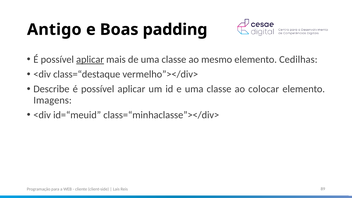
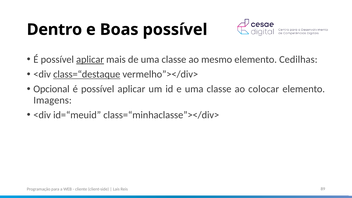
Antigo: Antigo -> Dentro (54, 30)
Boas padding: padding -> possível (175, 30)
class=“destaque underline: none -> present (87, 74)
Describe: Describe -> Opcional (51, 89)
